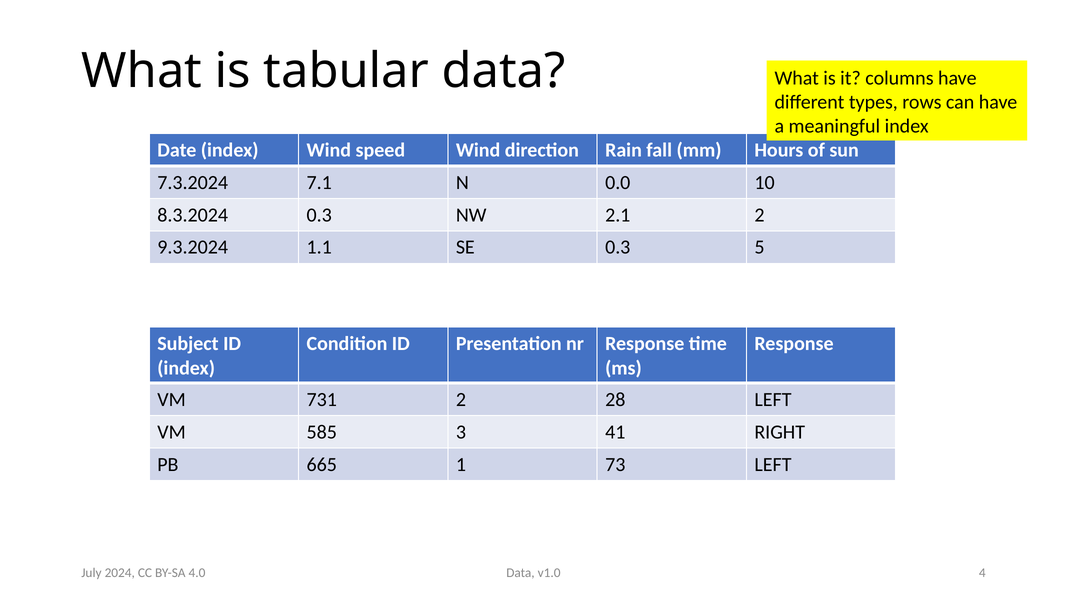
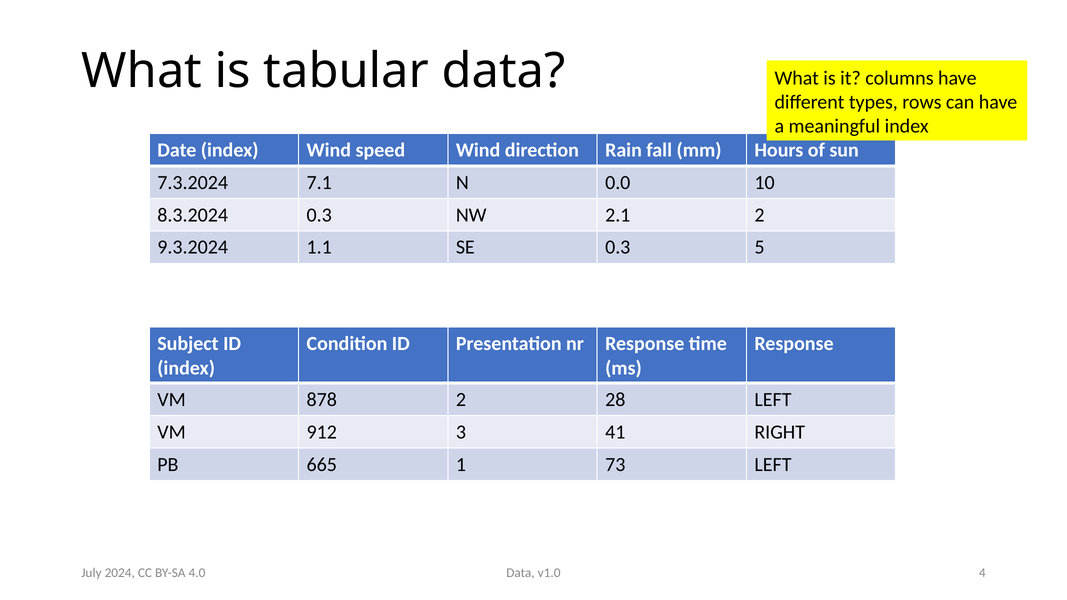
731: 731 -> 878 (322, 400)
585: 585 -> 912 (322, 432)
